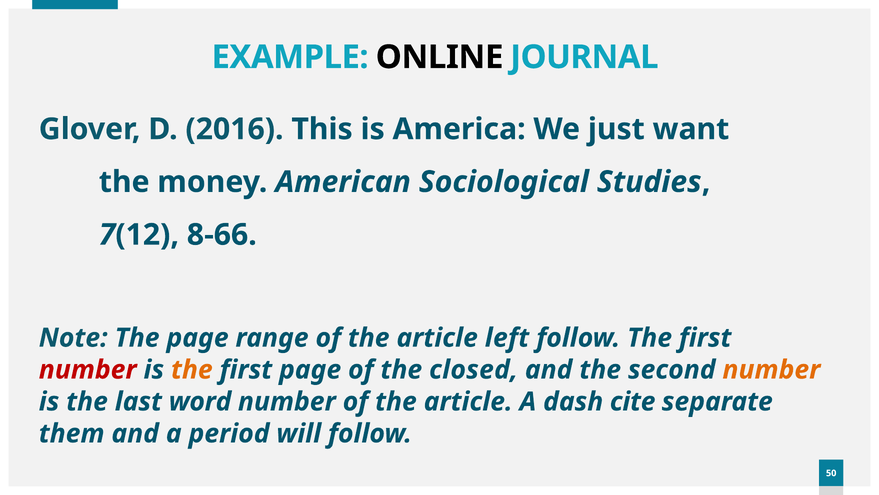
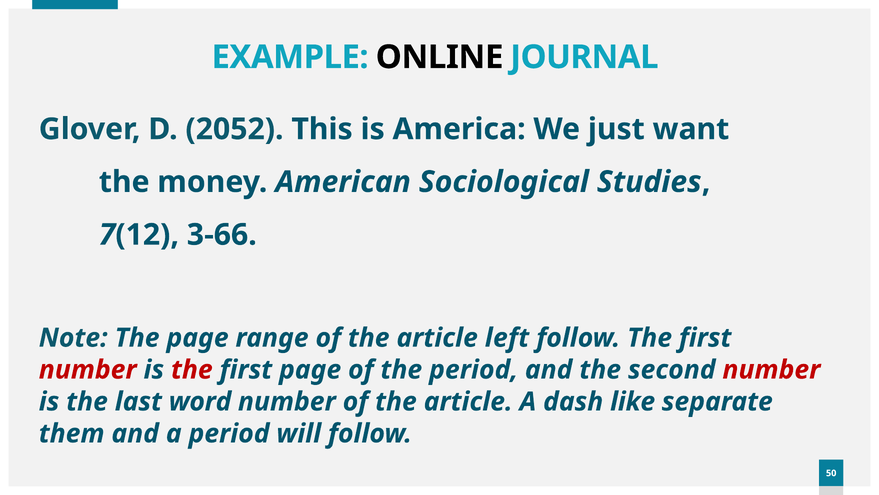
2016: 2016 -> 2052 (234, 129)
8-66: 8-66 -> 3-66 (222, 234)
the colour: orange -> red (192, 369)
the closed: closed -> period (474, 369)
number colour: orange -> red (771, 369)
cite: cite -> like (633, 401)
